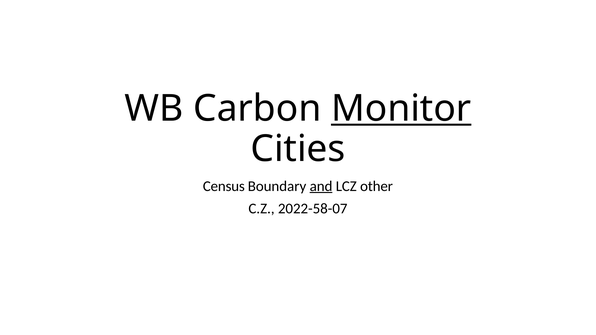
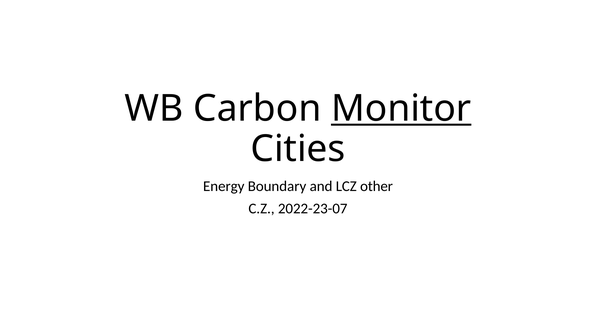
Census: Census -> Energy (224, 186)
and underline: present -> none (321, 186)
2022-58-07: 2022-58-07 -> 2022-23-07 (313, 209)
